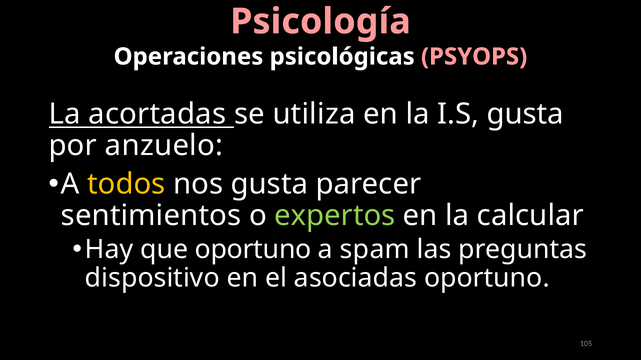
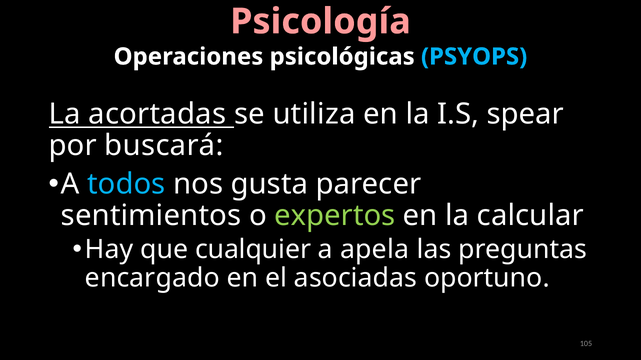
PSYOPS colour: pink -> light blue (474, 57)
I.S gusta: gusta -> spear (525, 114)
anzuelo: anzuelo -> buscará (164, 146)
todos colour: yellow -> light blue (126, 184)
que oportuno: oportuno -> cualquier (253, 250)
spam: spam -> apela (375, 250)
dispositivo: dispositivo -> encargado (152, 279)
